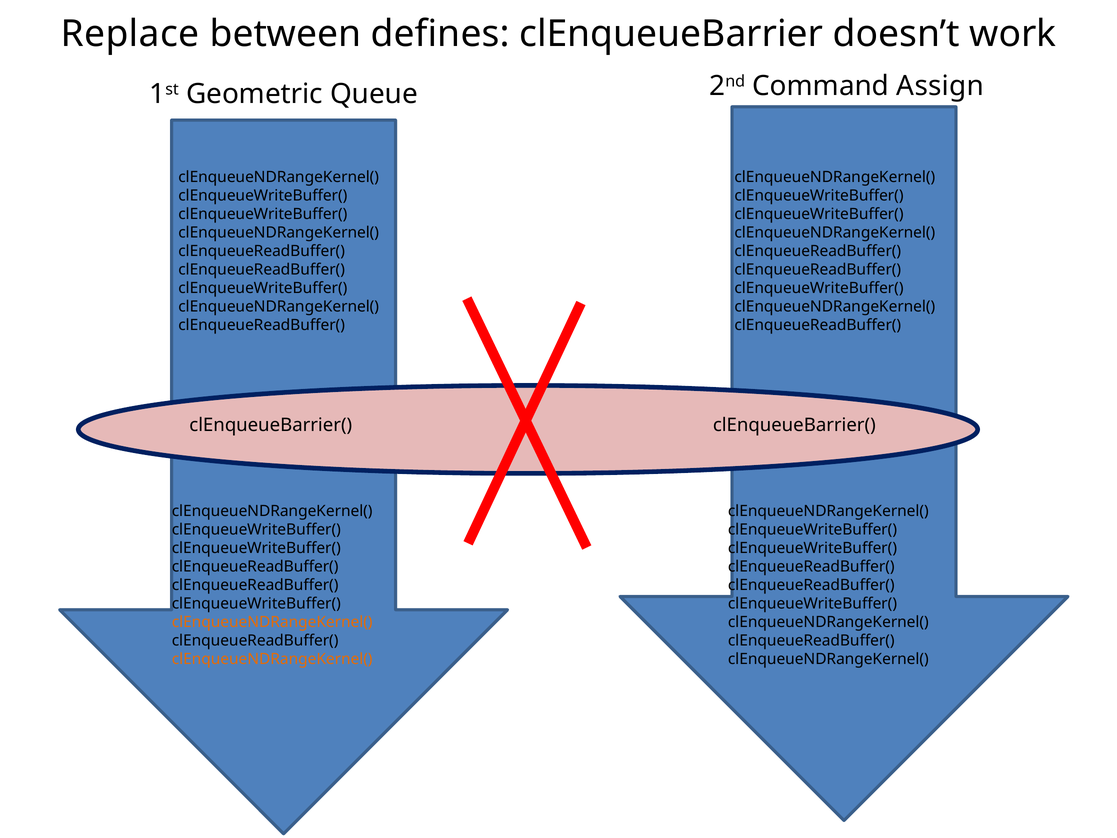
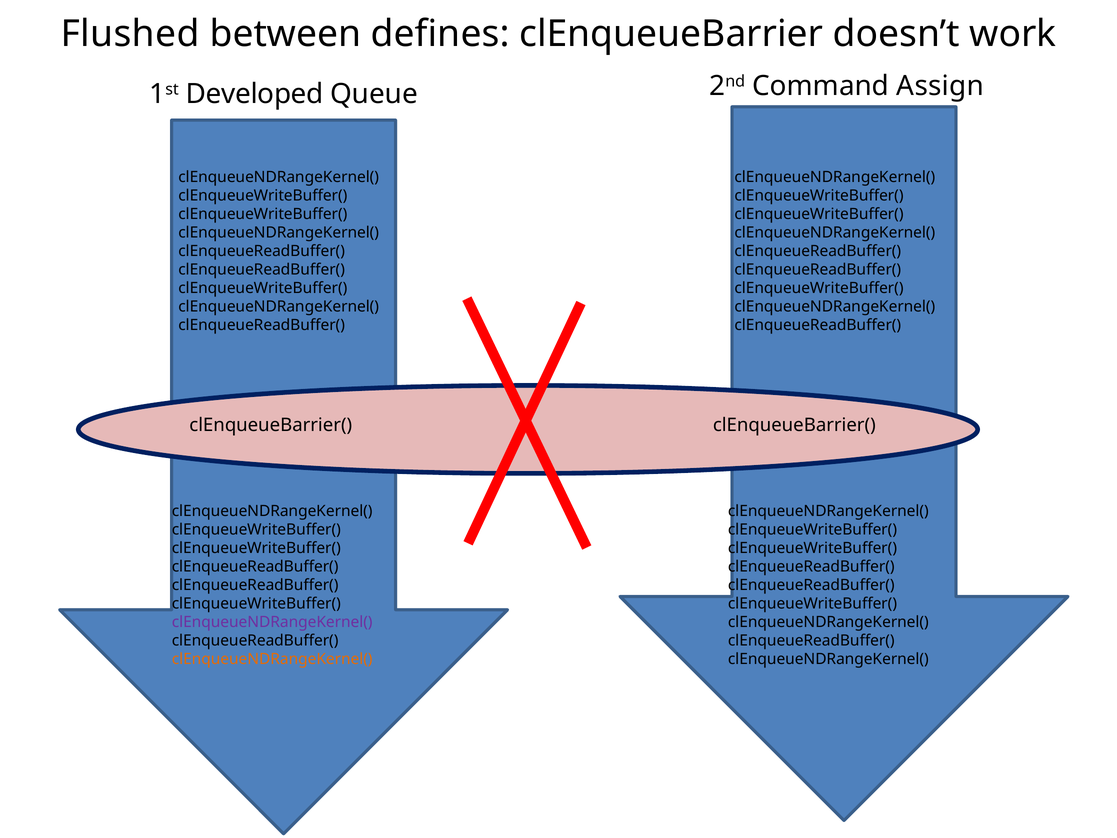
Replace: Replace -> Flushed (130, 34)
Geometric: Geometric -> Developed (255, 94)
clEnqueueNDRangeKernel( colour: orange -> purple (272, 622)
